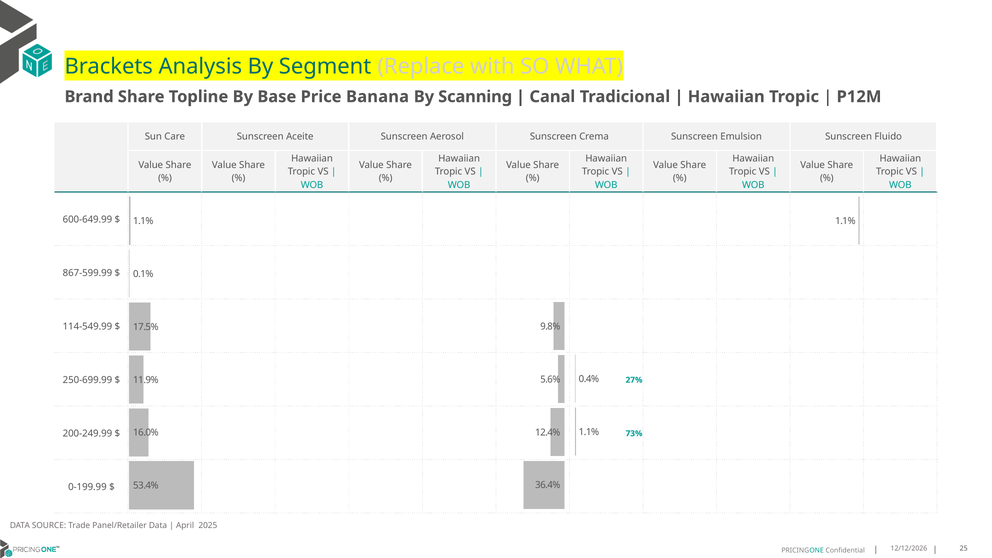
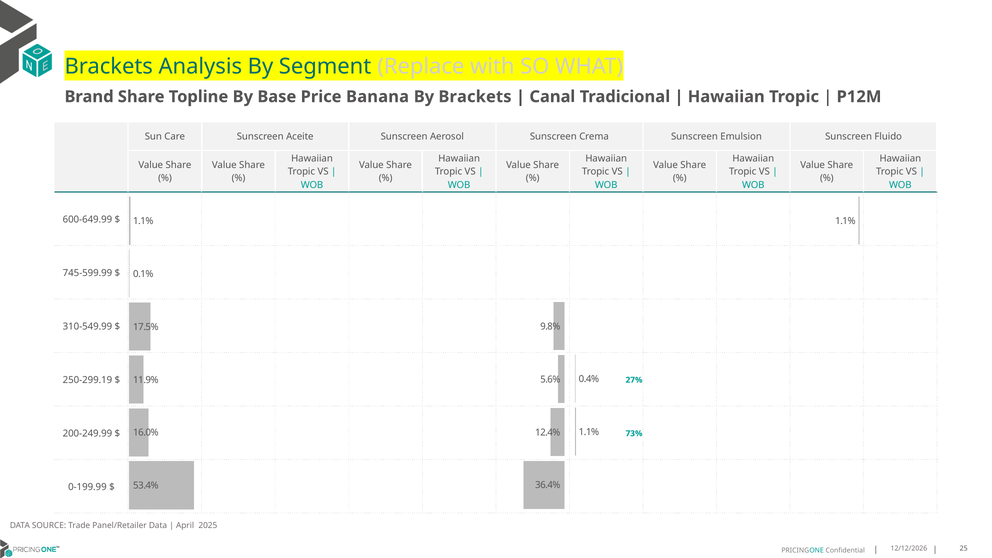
By Scanning: Scanning -> Brackets (475, 97)
867-599.99: 867-599.99 -> 745-599.99 (87, 273)
114-549.99: 114-549.99 -> 310-549.99 (87, 327)
250-699.99: 250-699.99 -> 250-299.19 (87, 380)
